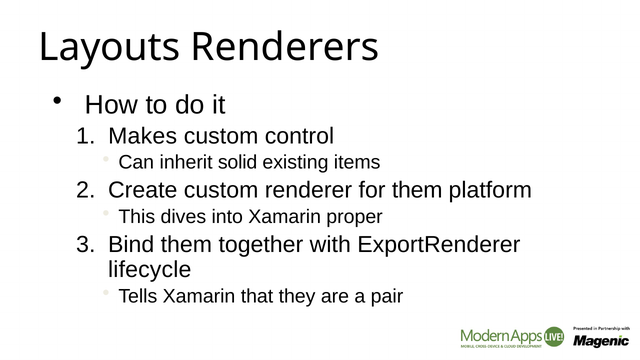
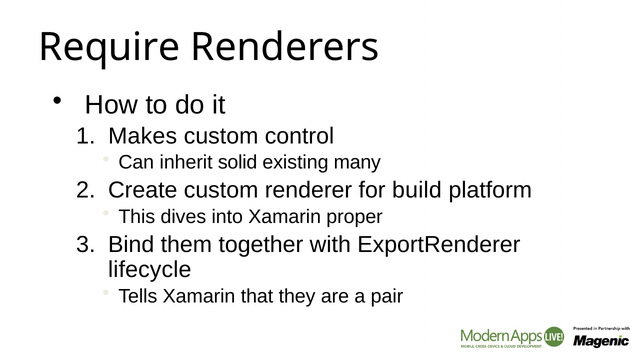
Layouts: Layouts -> Require (109, 47)
items: items -> many (357, 162)
for them: them -> build (417, 190)
